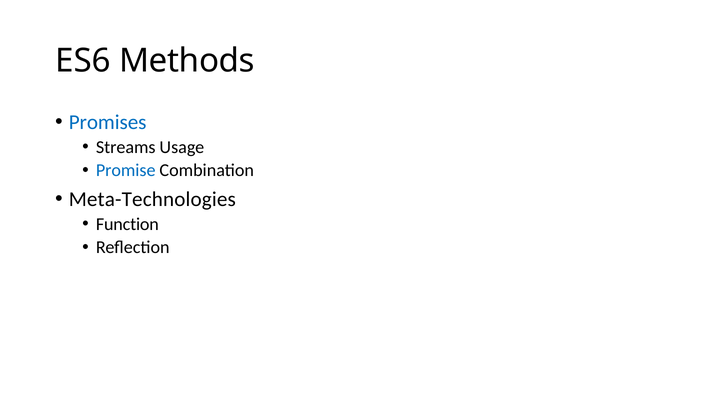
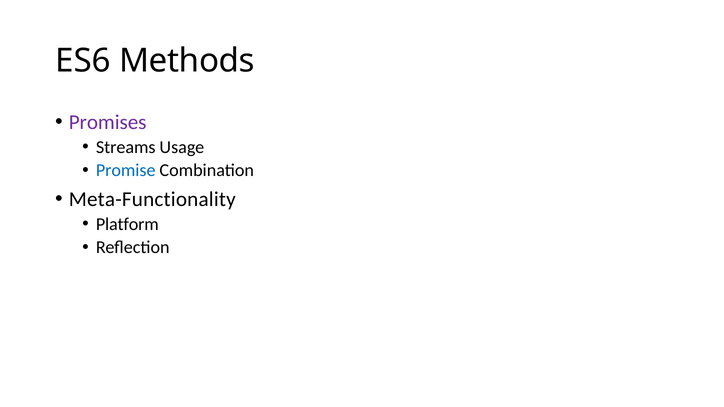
Promises colour: blue -> purple (108, 122)
Meta-Technologies: Meta-Technologies -> Meta-Functionality (152, 199)
Function: Function -> Platform (127, 224)
